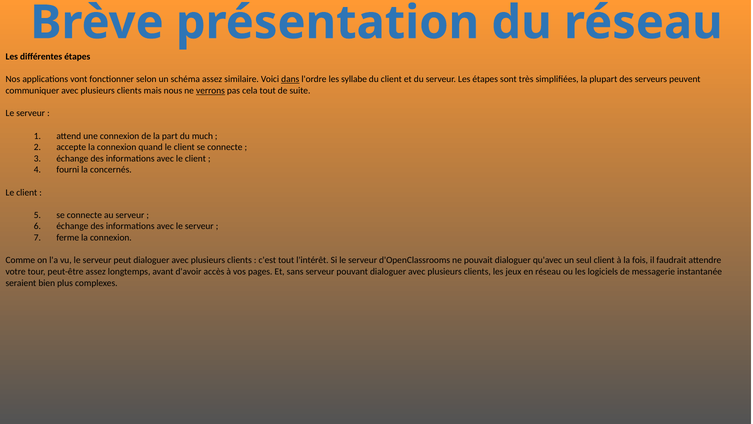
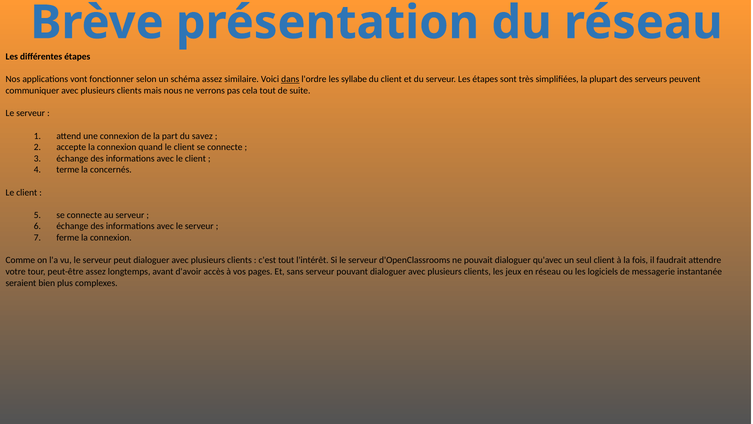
verrons underline: present -> none (210, 91)
much: much -> savez (202, 136)
fourni: fourni -> terme (68, 170)
